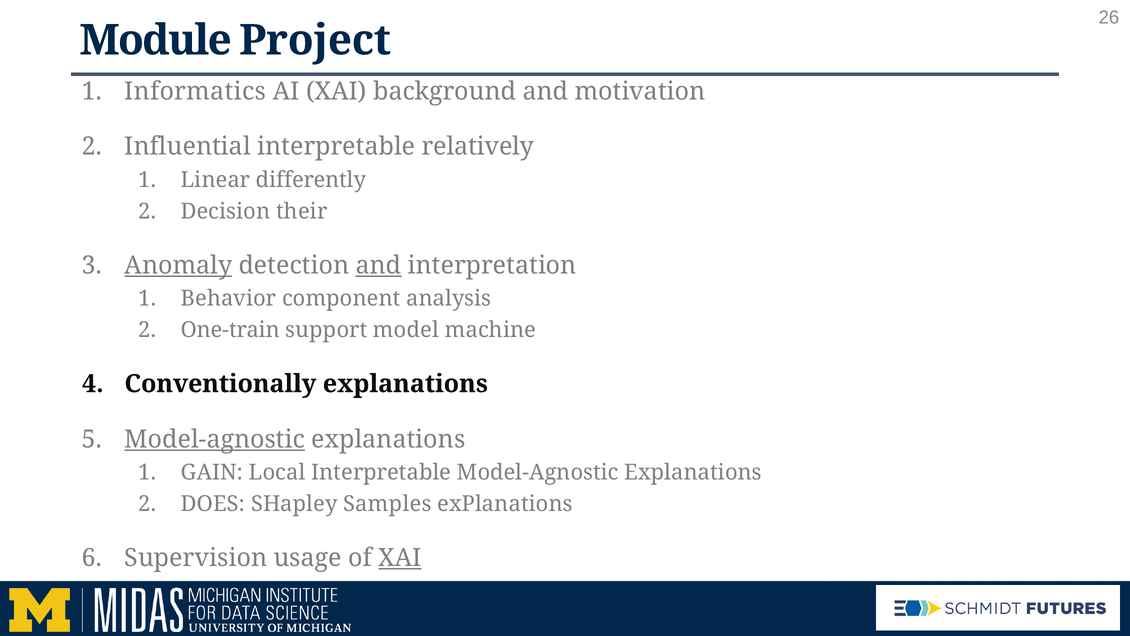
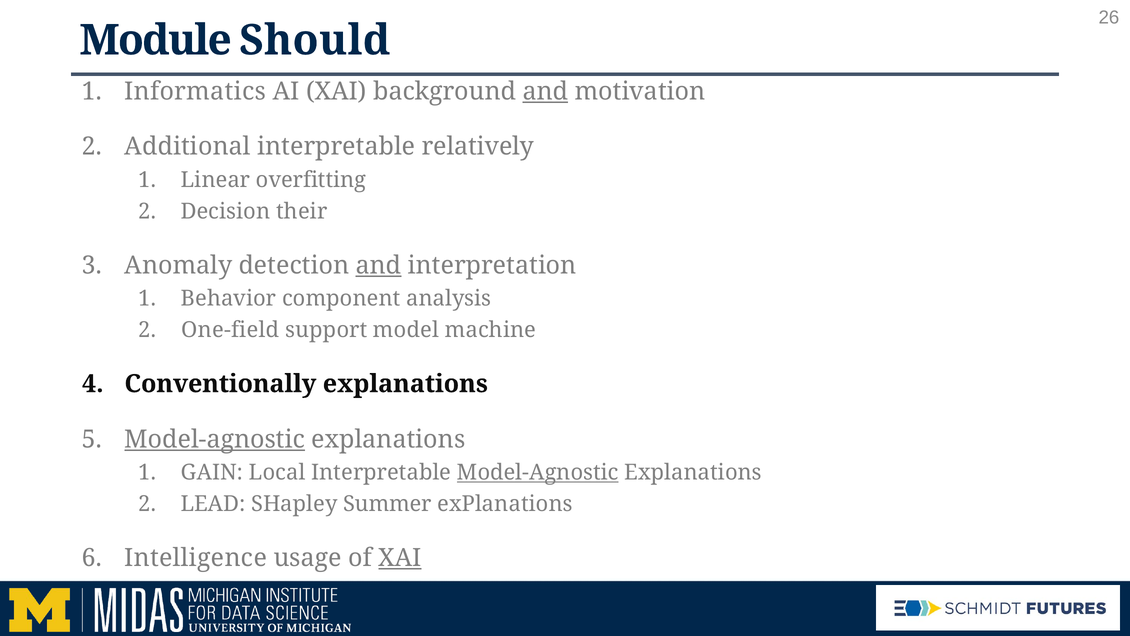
Project: Project -> Should (315, 40)
and underline: none -> present (545, 91)
Influential: Influential -> Additional (188, 147)
differently: differently -> overfitting (311, 180)
Anomaly underline: present -> none (178, 265)
One-train: One-train -> One-field (230, 330)
Model-Agnostic underline: none -> present (538, 472)
DOES: DOES -> LEAD (213, 504)
Samples: Samples -> Summer (387, 504)
Supervision: Supervision -> Intelligence (196, 558)
